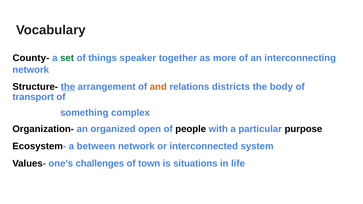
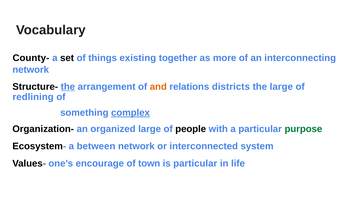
set colour: green -> black (67, 58)
speaker: speaker -> existing (138, 58)
the body: body -> large (281, 87)
transport: transport -> redlining (33, 97)
complex underline: none -> present (130, 113)
organized open: open -> large (150, 129)
purpose colour: black -> green (303, 129)
challenges: challenges -> encourage (100, 164)
is situations: situations -> particular (195, 164)
